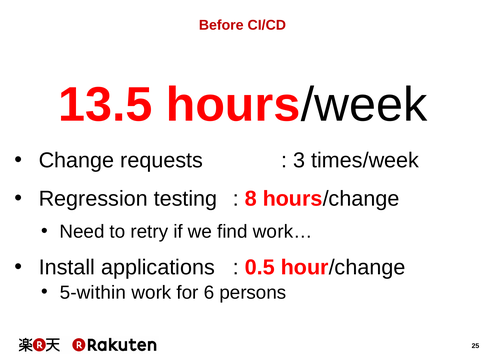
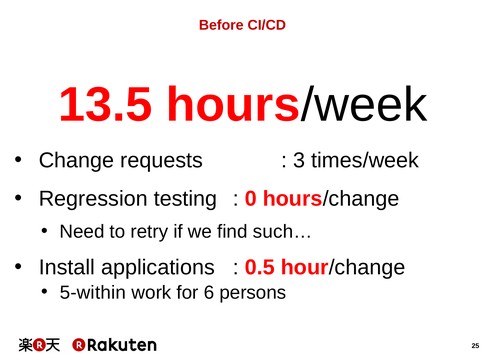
8: 8 -> 0 (251, 199)
work…: work… -> such… (283, 231)
